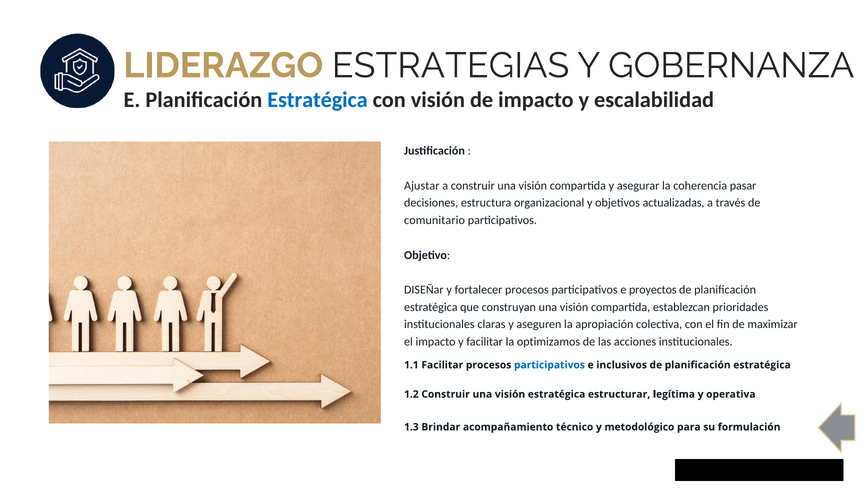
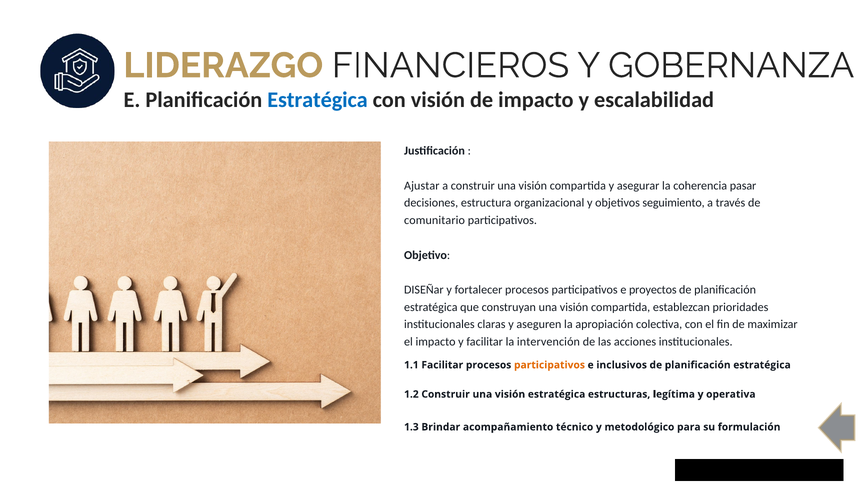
ESTRATEGIAS: ESTRATEGIAS -> FINANCIEROS (451, 66)
actualizadas: actualizadas -> seguimiento (674, 203)
optimizamos: optimizamos -> intervención (548, 342)
participativos colour: blue -> orange (549, 365)
estructurar: estructurar -> estructuras (619, 394)
